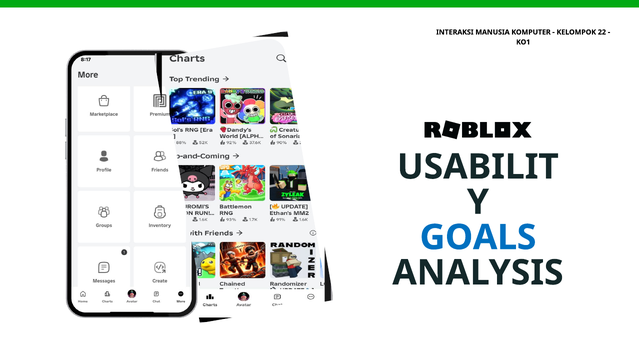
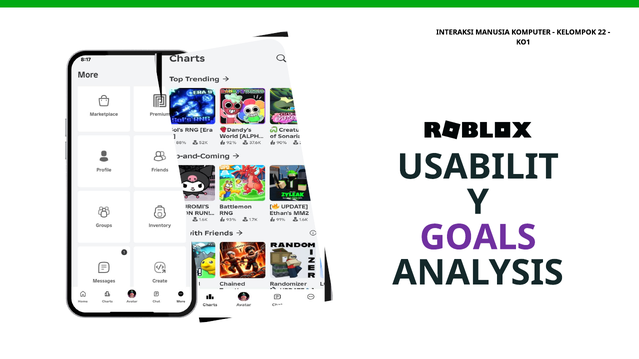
GOALS colour: blue -> purple (478, 238)
